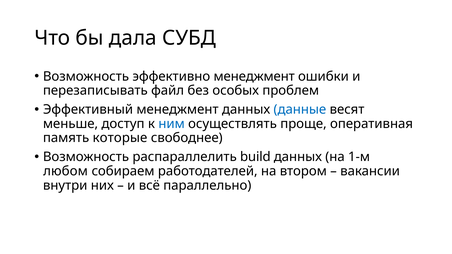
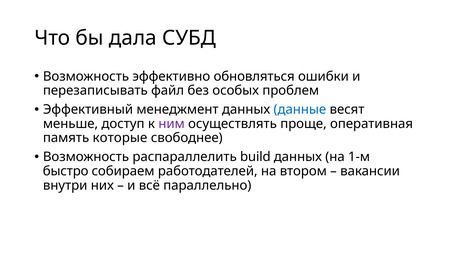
эффективно менеджмент: менеджмент -> обновляться (254, 76)
ним colour: blue -> purple (172, 124)
любом: любом -> быстро (66, 171)
